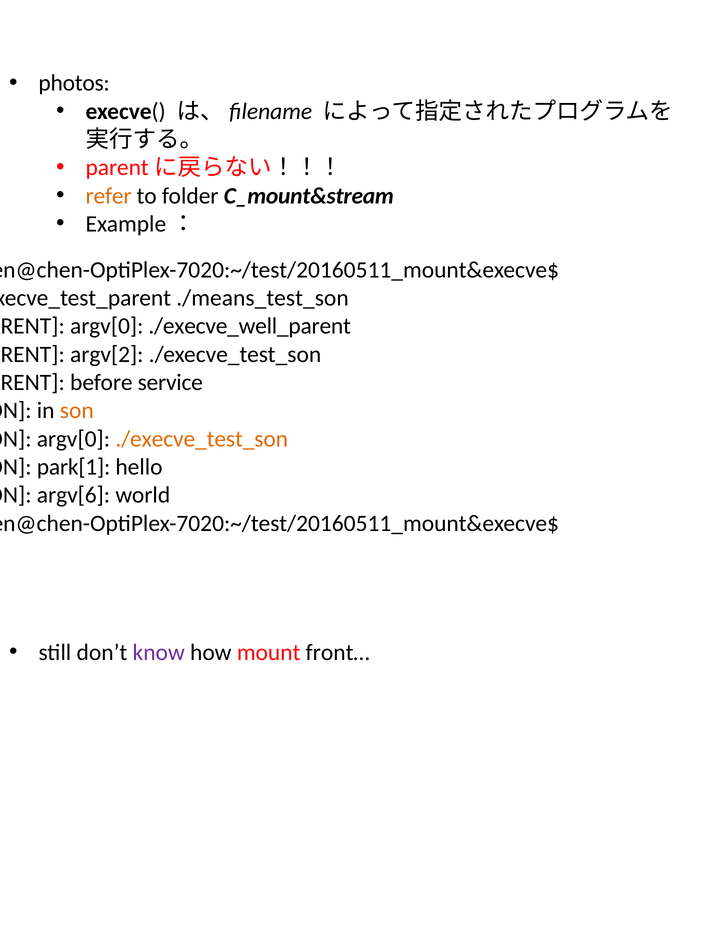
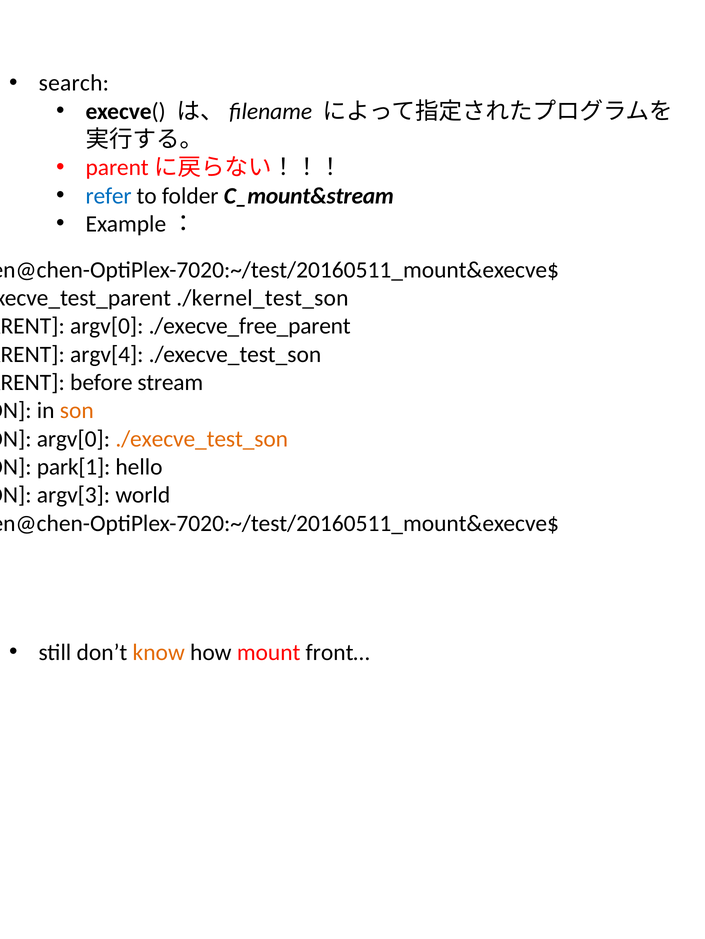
photos: photos -> search (74, 83)
refer colour: orange -> blue (109, 196)
./means_test_son: ./means_test_son -> ./kernel_test_son (262, 298)
./execve_well_parent: ./execve_well_parent -> ./execve_free_parent (250, 326)
argv[2: argv[2 -> argv[4 (107, 355)
service: service -> stream (170, 383)
argv[6: argv[6 -> argv[3 (73, 496)
know colour: purple -> orange (159, 653)
